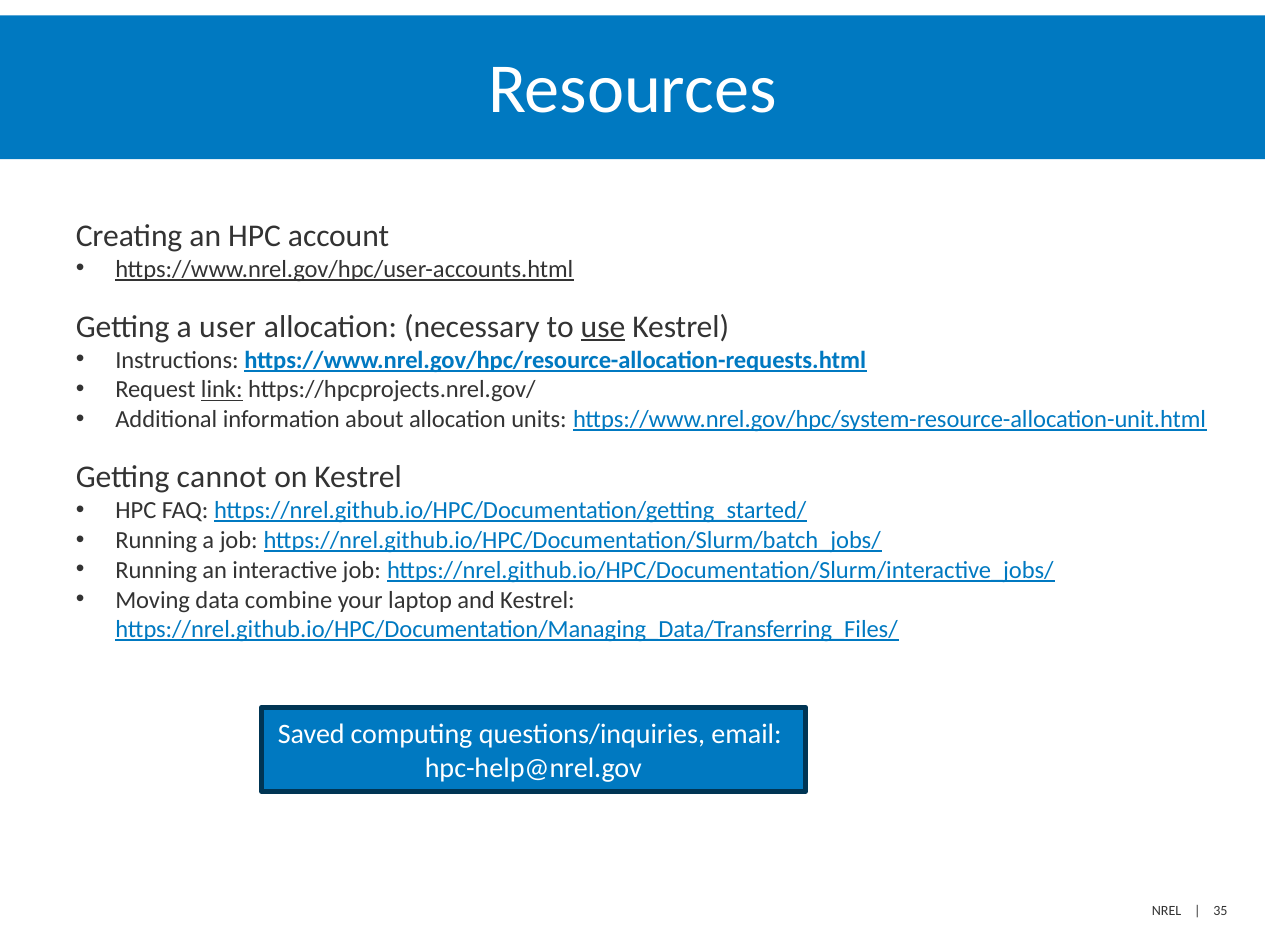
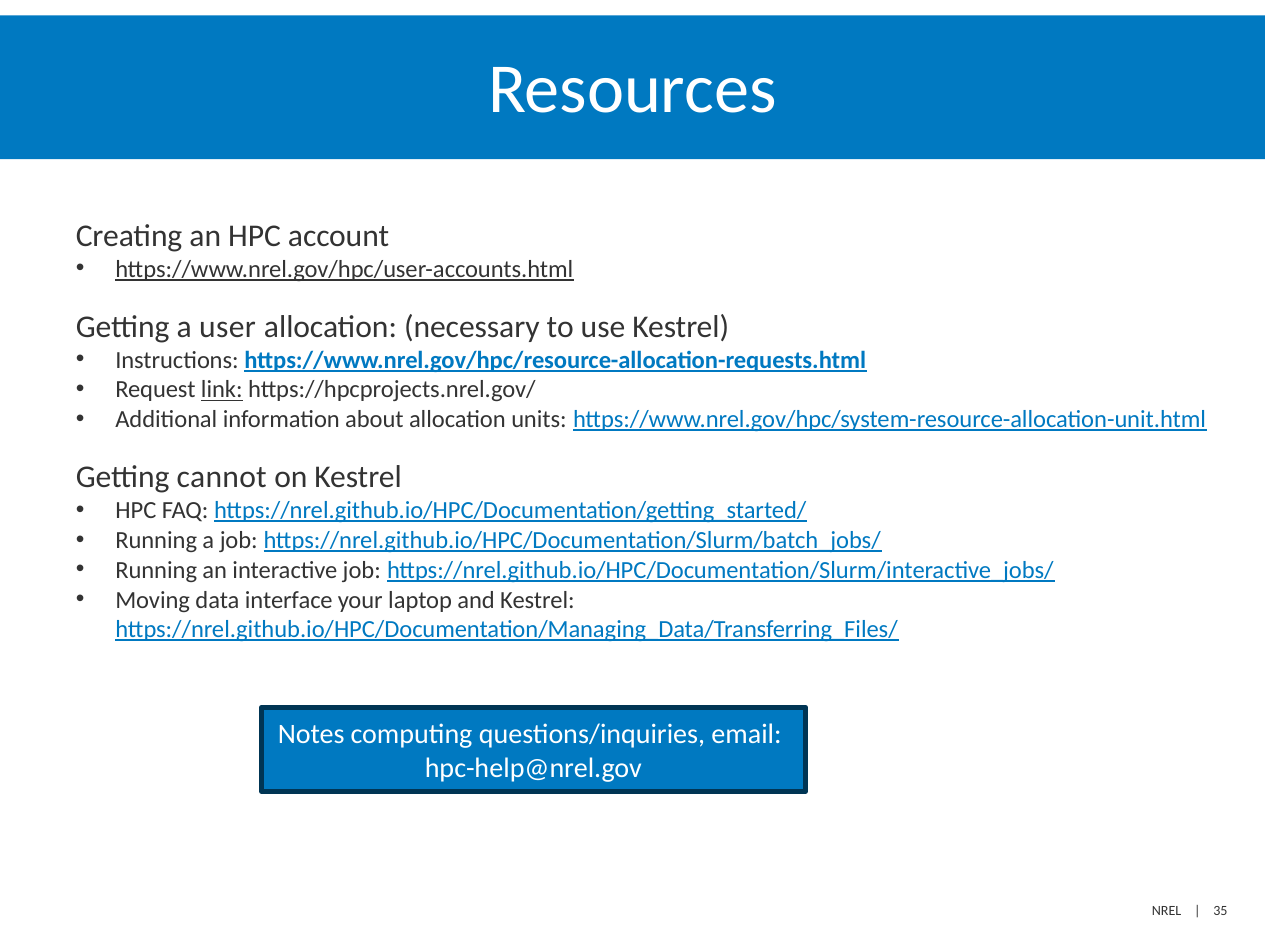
use underline: present -> none (603, 327)
combine: combine -> interface (289, 600)
Saved: Saved -> Notes (311, 734)
